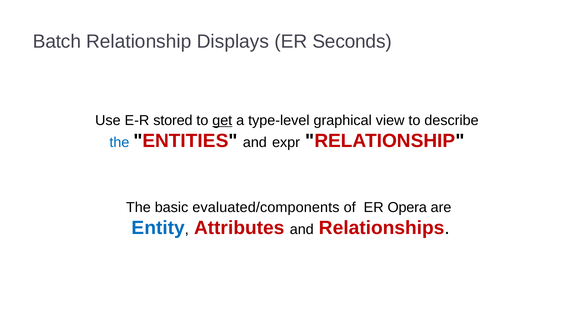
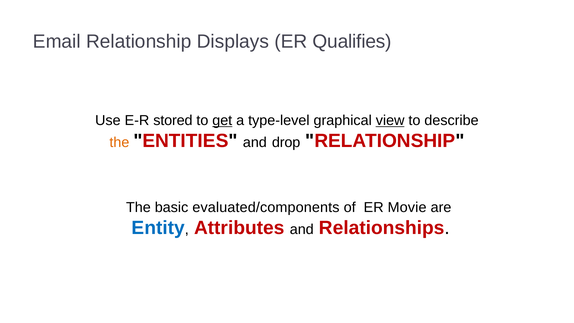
Batch: Batch -> Email (57, 42)
Seconds: Seconds -> Qualifies (352, 42)
view underline: none -> present (390, 120)
the colour: blue -> orange (119, 142)
expr: expr -> drop (286, 142)
Opera: Opera -> Movie (407, 207)
